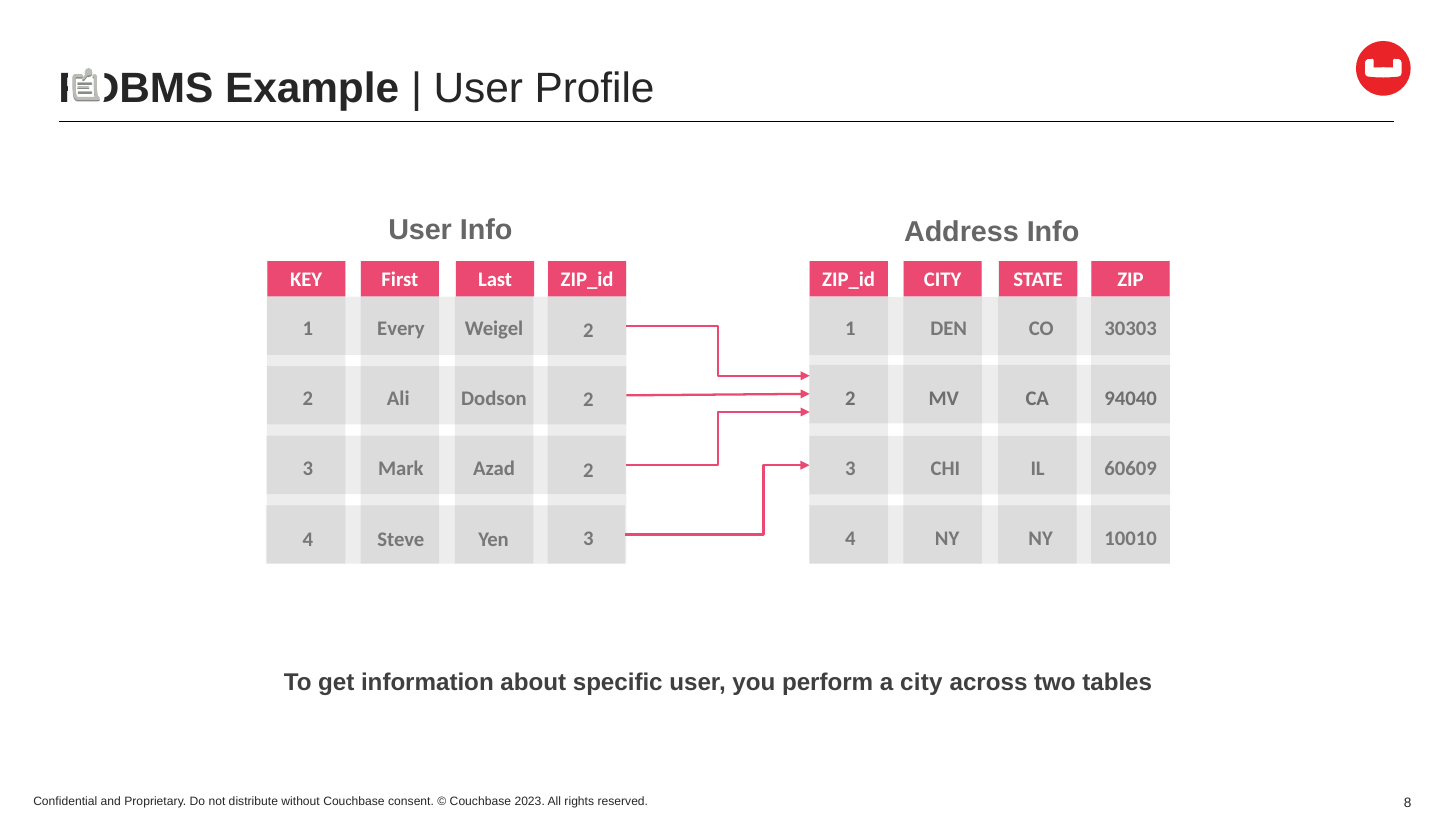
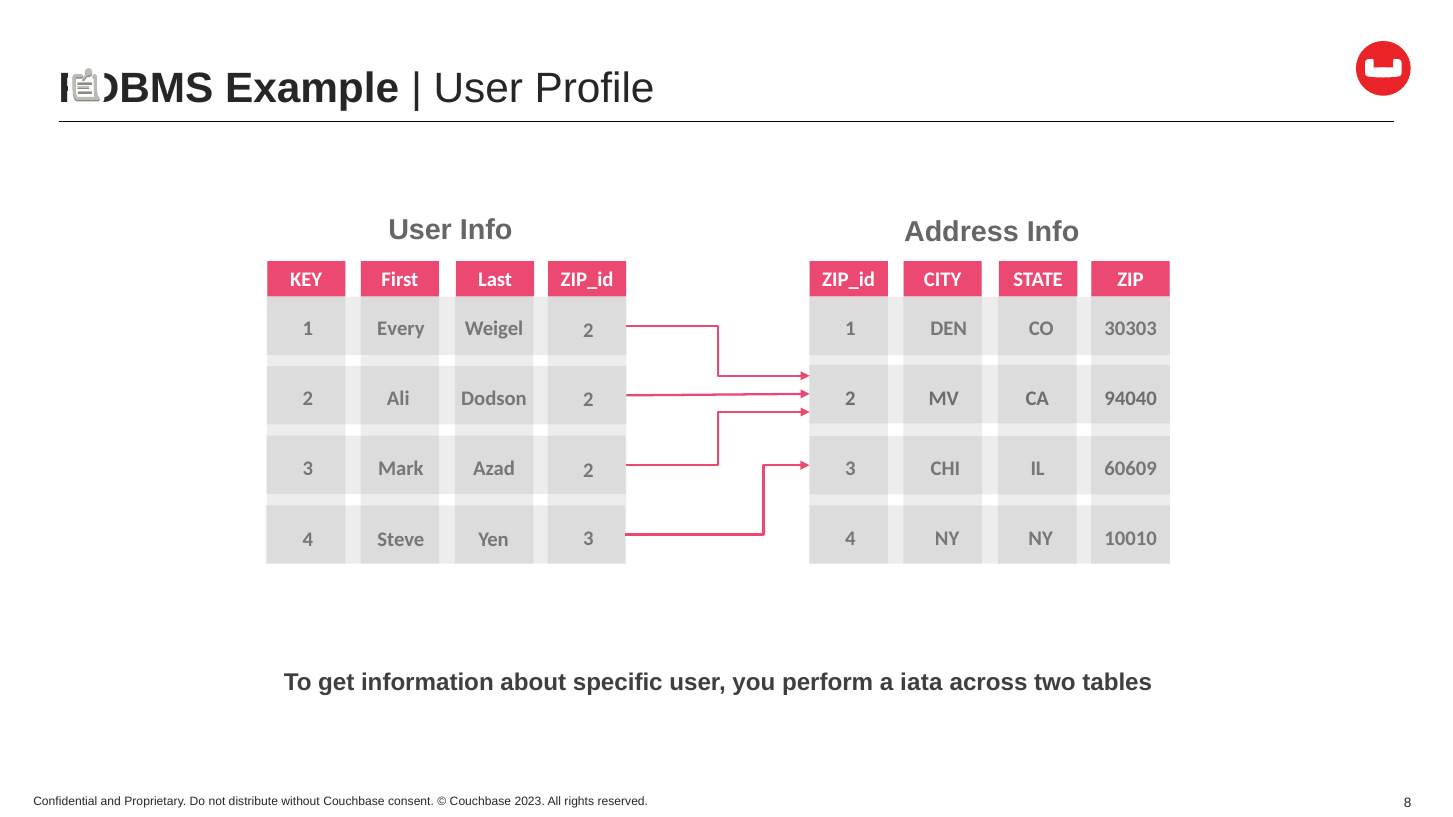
a city: city -> iata (921, 683)
